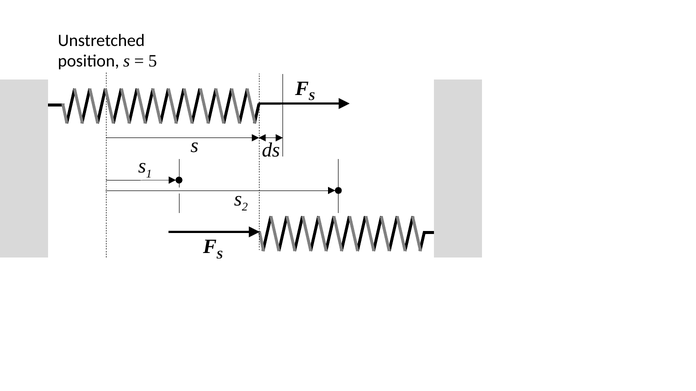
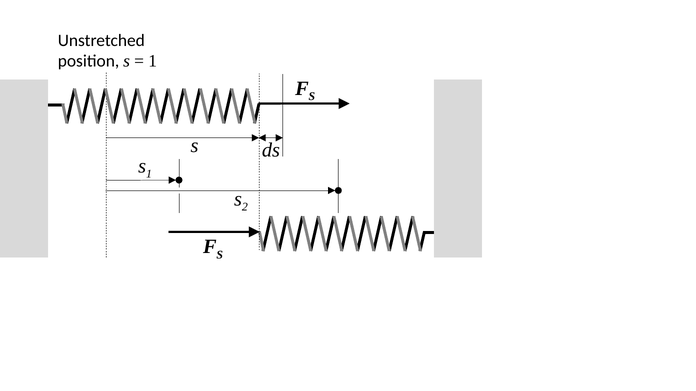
5: 5 -> 1 (153, 61)
